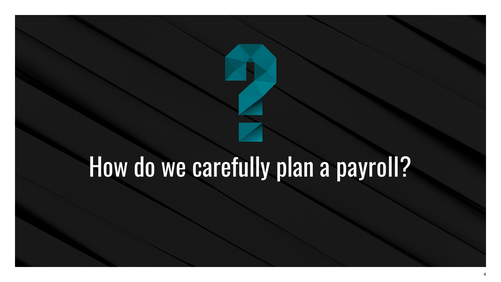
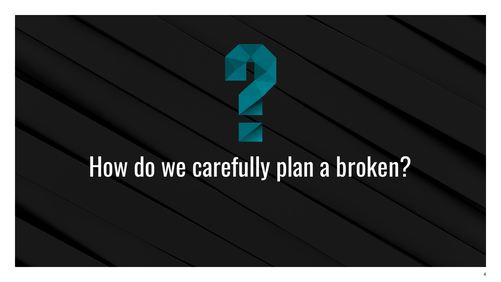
payroll: payroll -> broken (374, 169)
